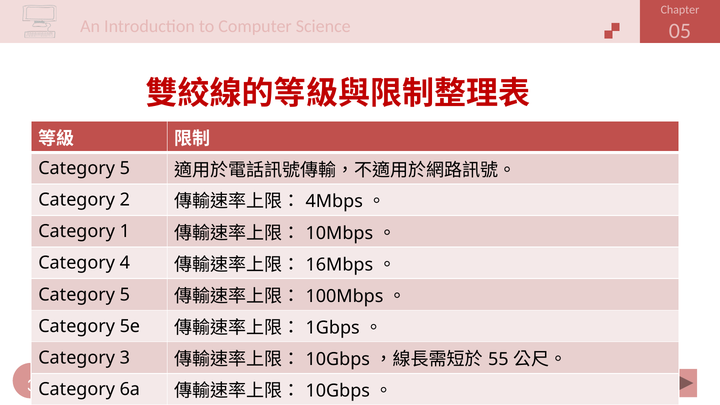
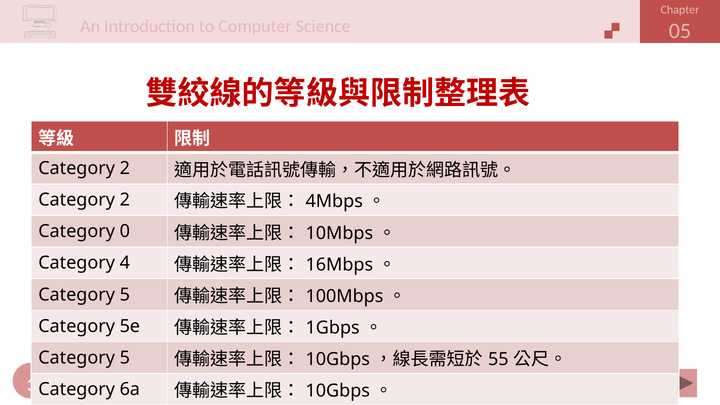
5: 5 -> 2 (125, 168)
1: 1 -> 0 (125, 231)
3: 3 -> 5 (125, 358)
